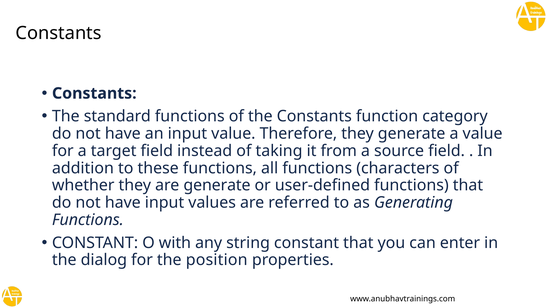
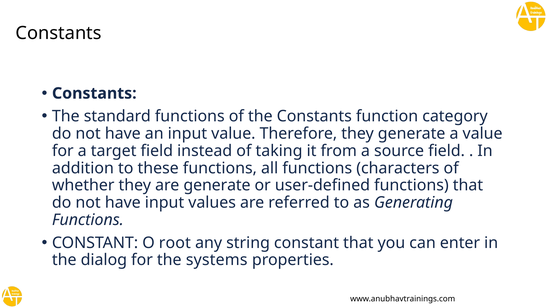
with: with -> root (175, 243)
position: position -> systems (217, 260)
